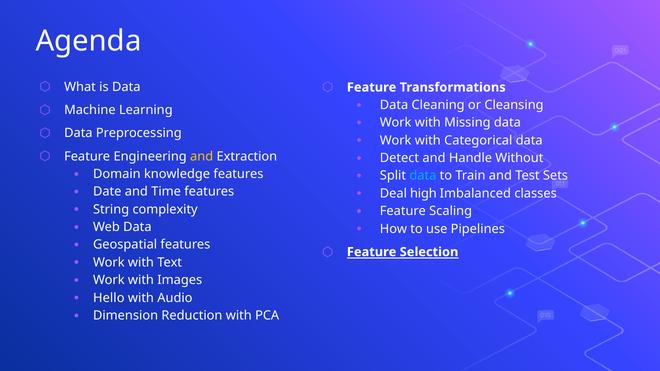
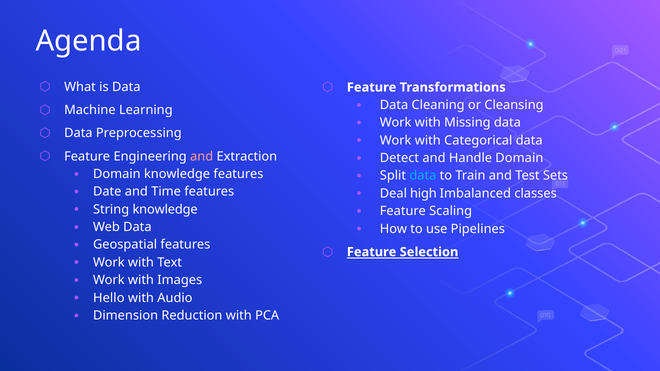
and colour: yellow -> pink (202, 156)
Handle Without: Without -> Domain (519, 158)
String complexity: complexity -> knowledge (165, 210)
